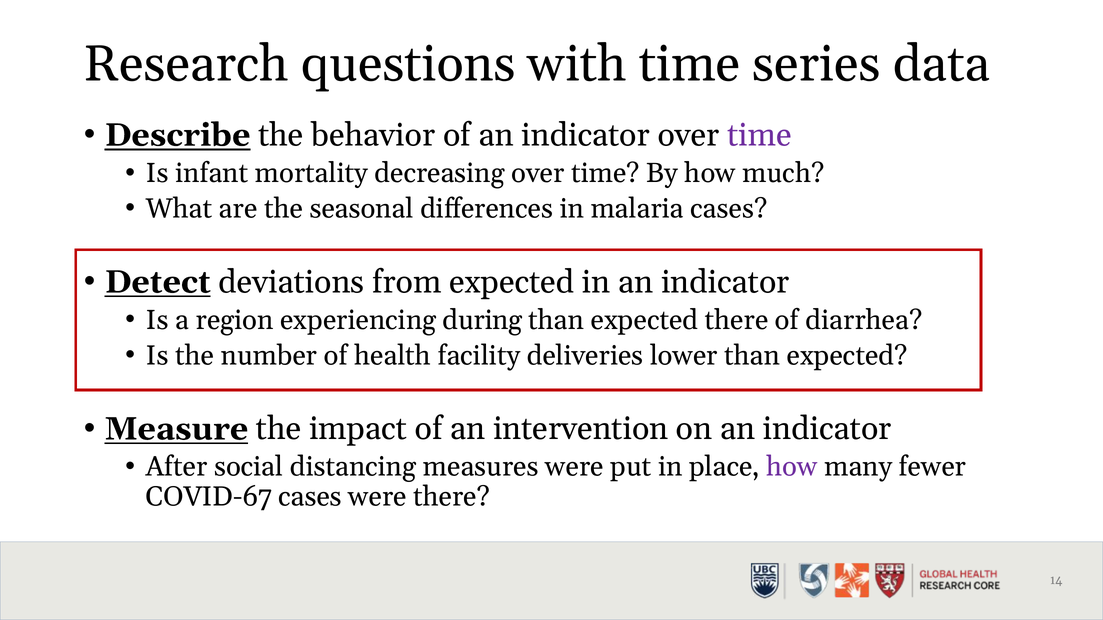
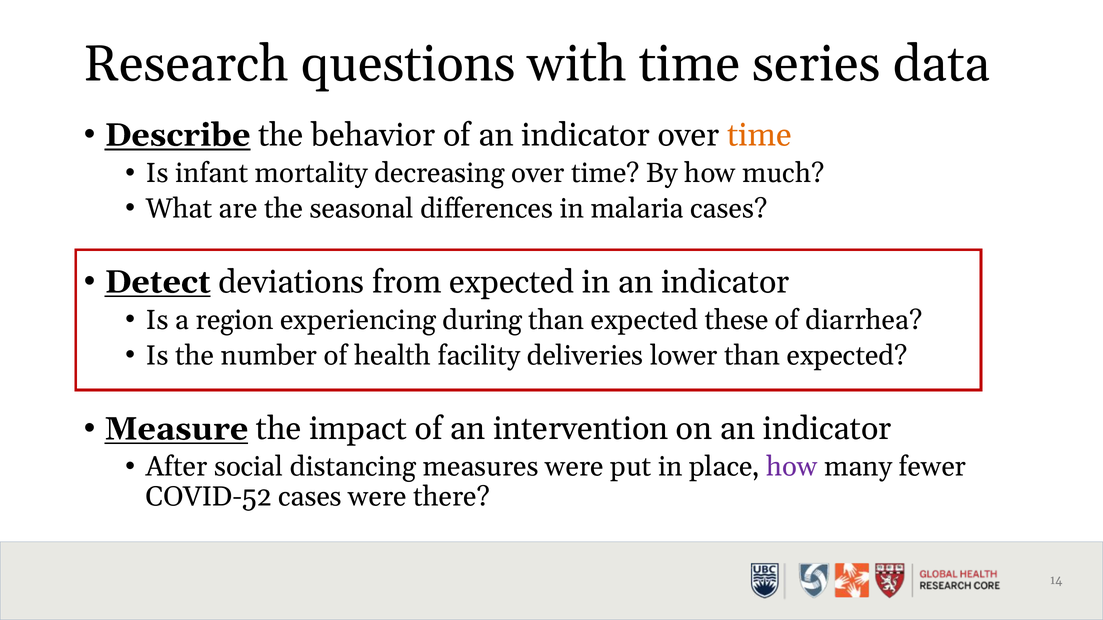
time colour: purple -> orange (759, 135)
expected there: there -> these (737, 320)
COVID-67: COVID-67 -> COVID-52 (209, 497)
